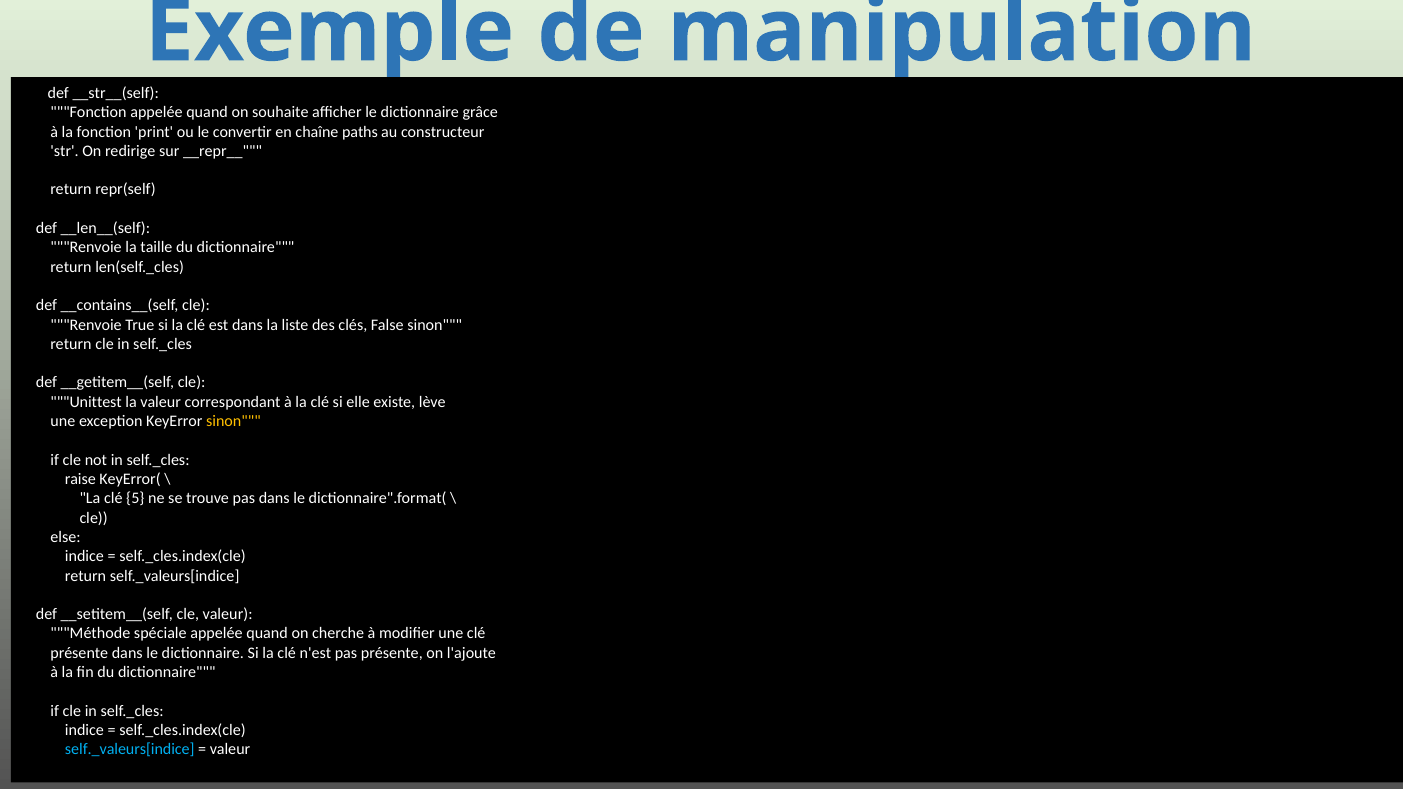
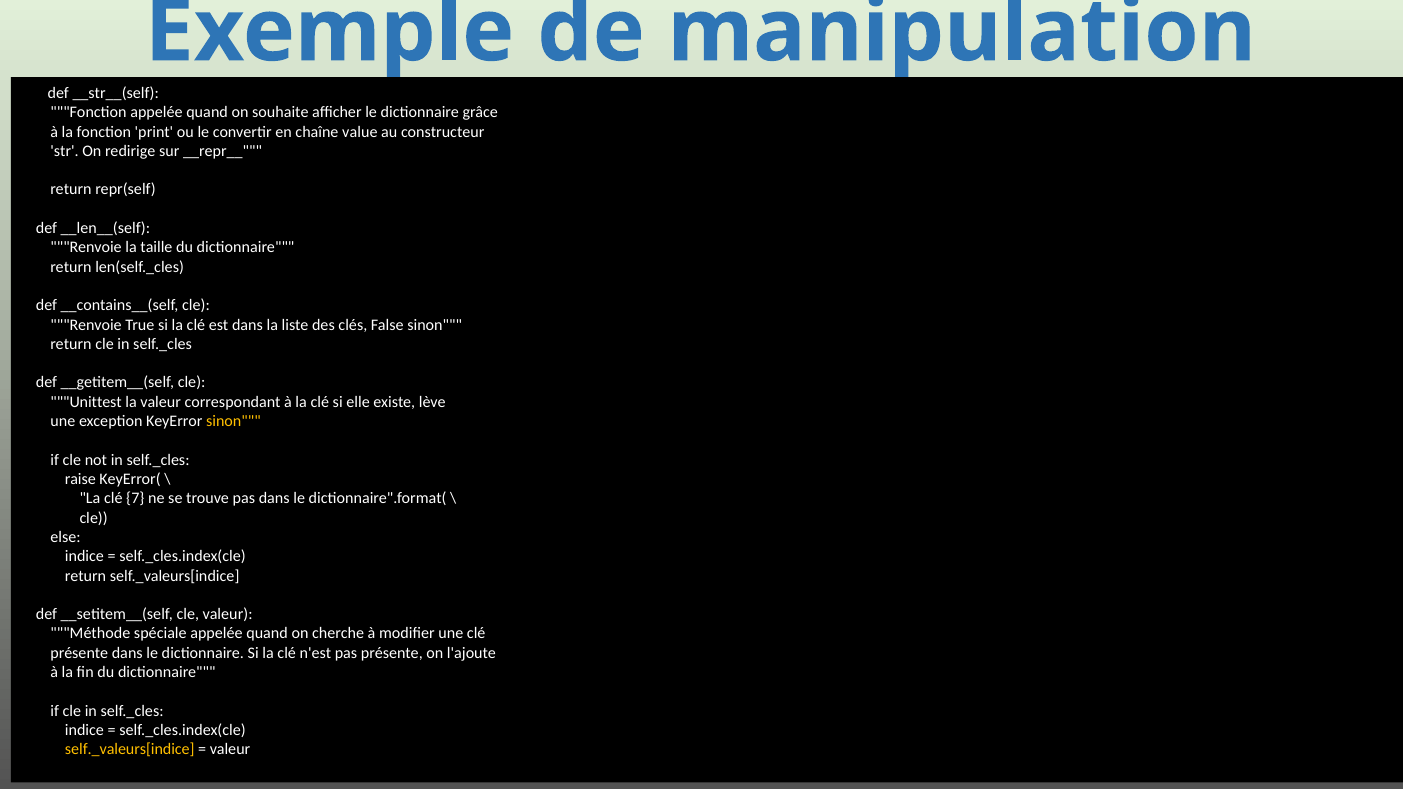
paths: paths -> value (360, 132)
5: 5 -> 7 (135, 499)
self._valeurs[indice colour: light blue -> yellow (130, 750)
